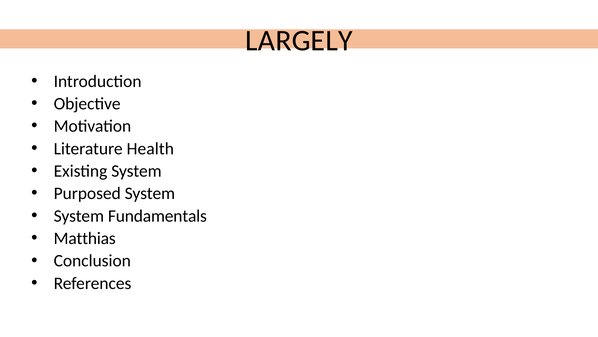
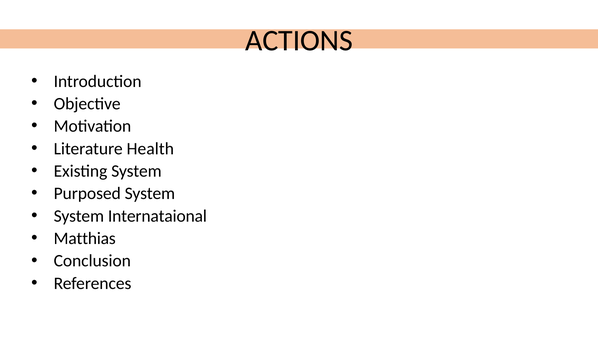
LARGELY: LARGELY -> ACTIONS (299, 41)
Fundamentals: Fundamentals -> Internataional (157, 216)
